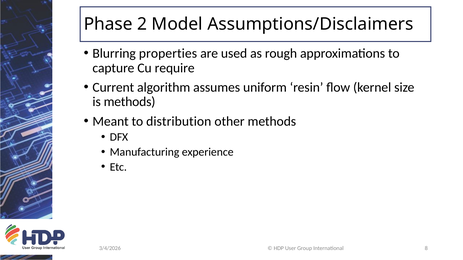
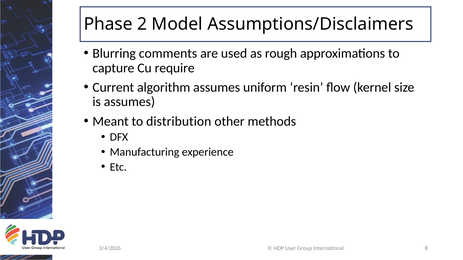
properties: properties -> comments (168, 53)
is methods: methods -> assumes (129, 102)
